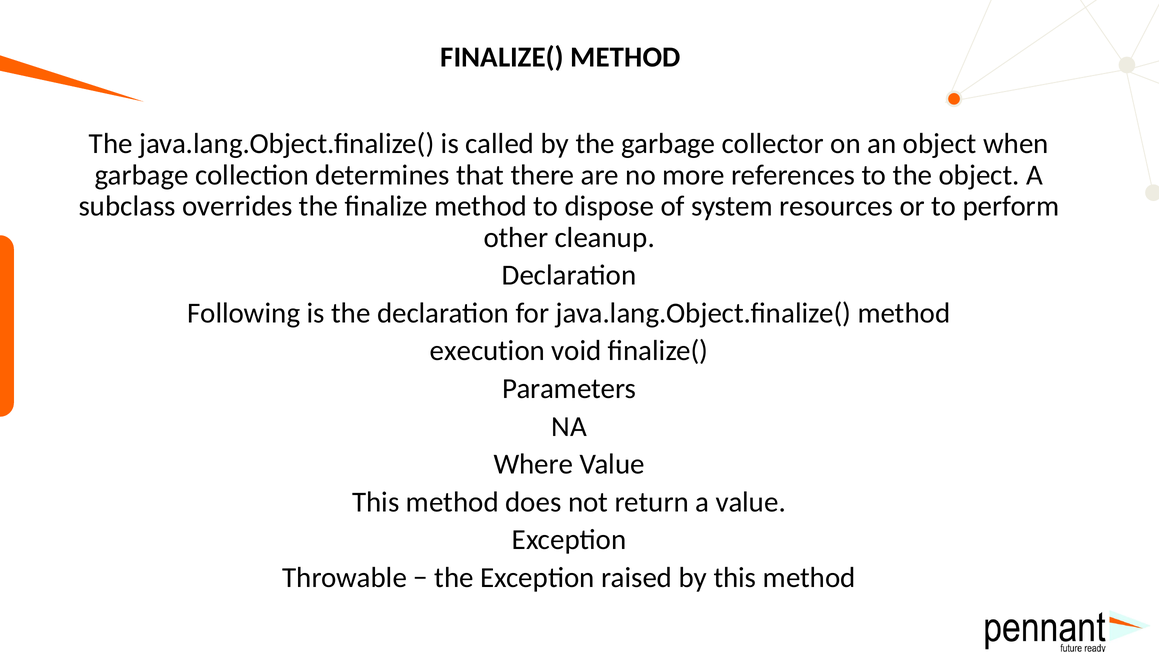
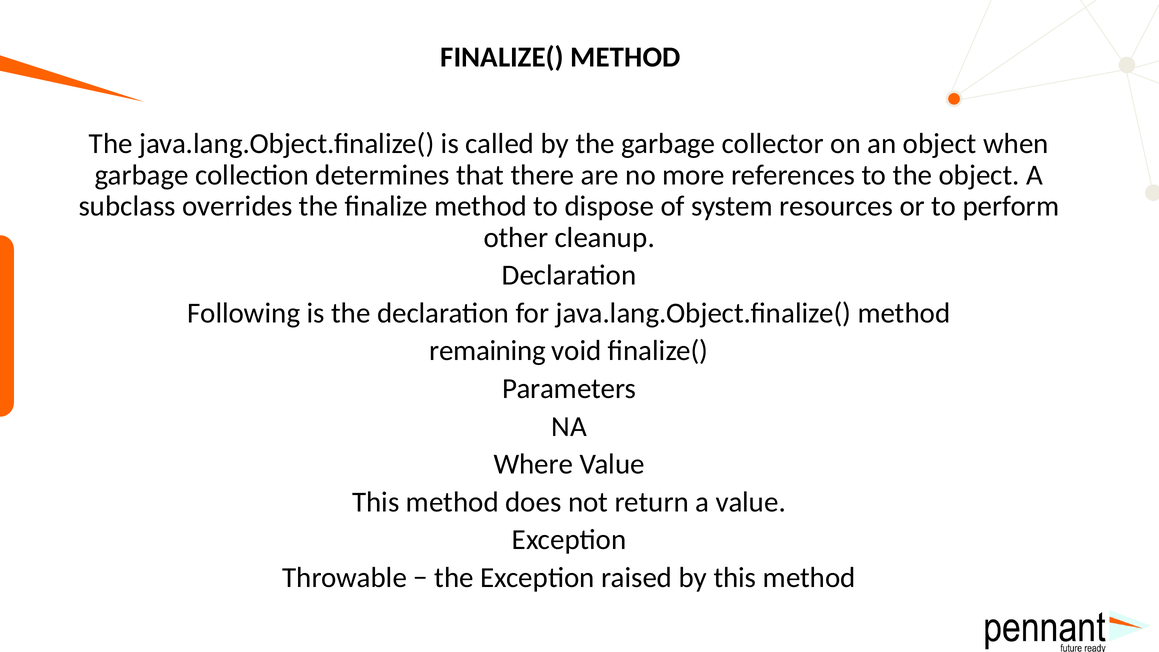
execution: execution -> remaining (488, 351)
